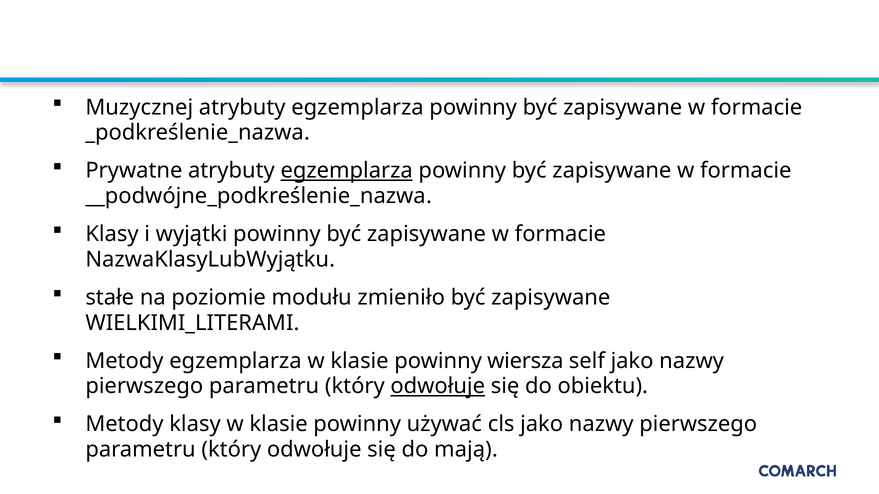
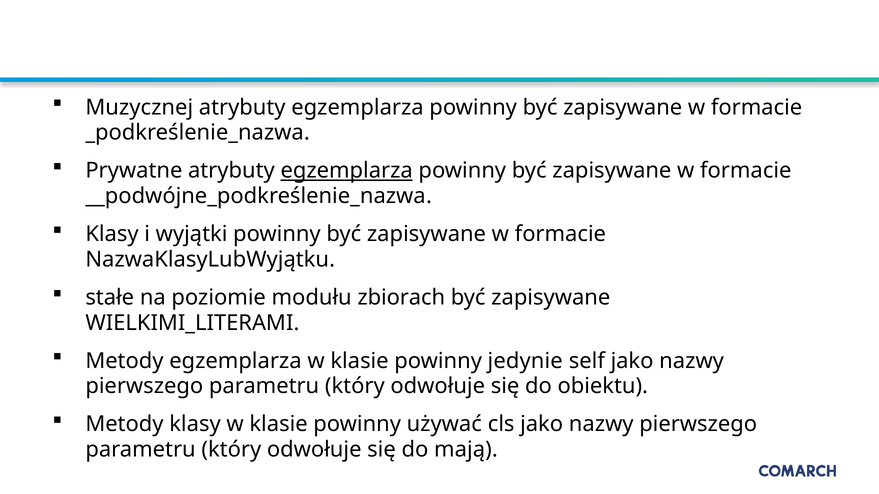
zmieniło: zmieniło -> zbiorach (401, 298)
wiersza: wiersza -> jedynie (525, 361)
odwołuje underline: present -> none (438, 387)
